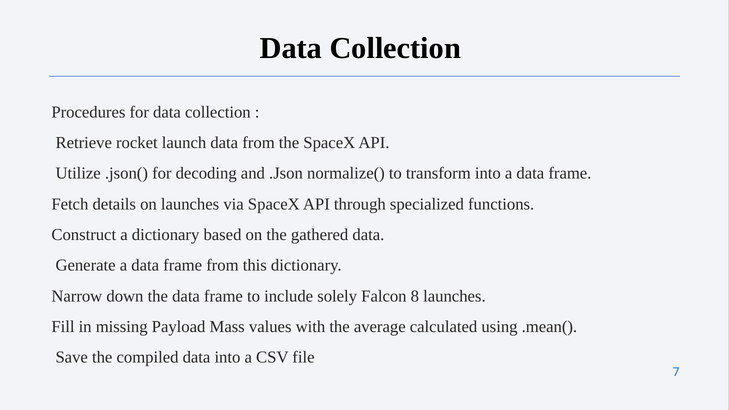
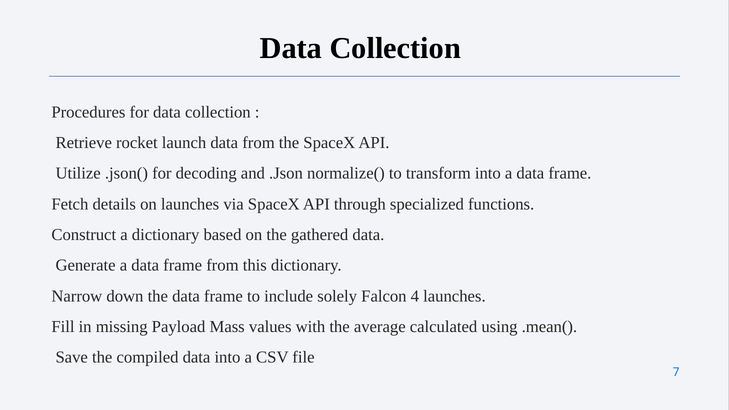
8: 8 -> 4 (415, 296)
